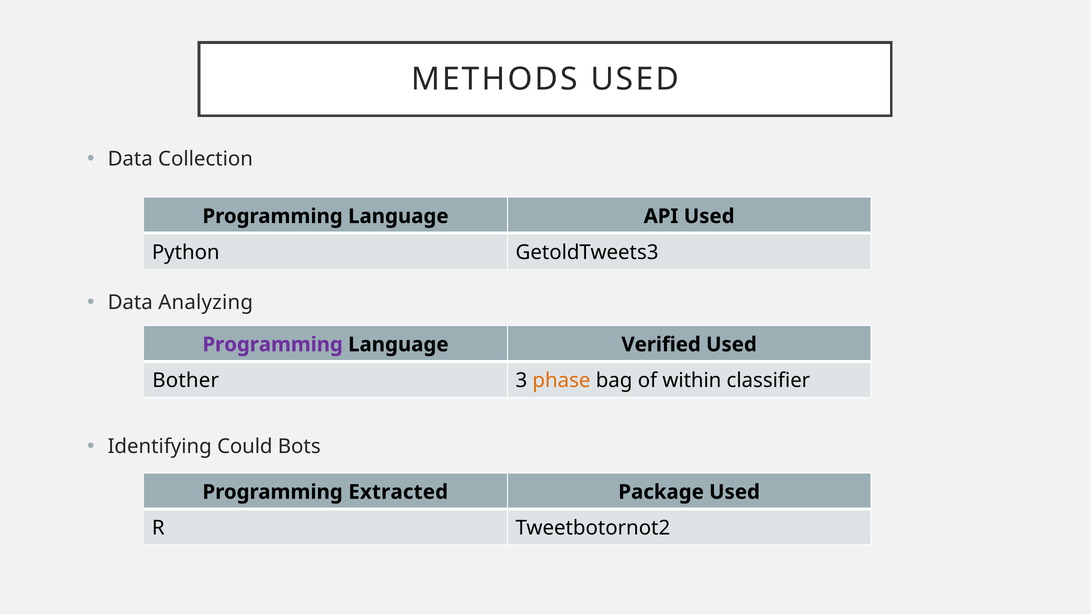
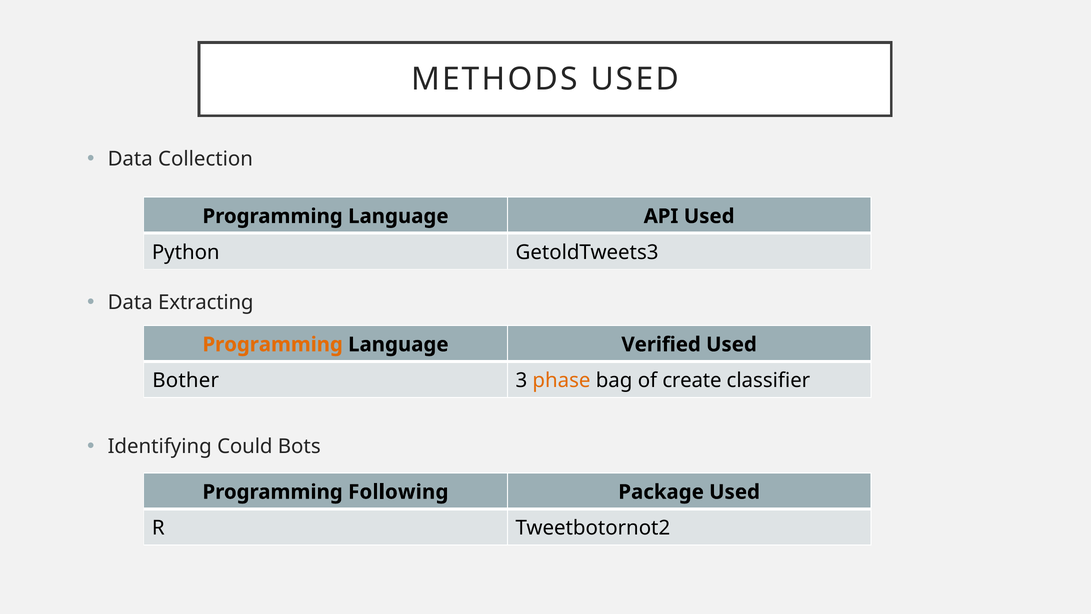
Analyzing: Analyzing -> Extracting (206, 303)
Programming colour: purple -> orange (273, 344)
within: within -> create (692, 380)
Extracted: Extracted -> Following (398, 492)
